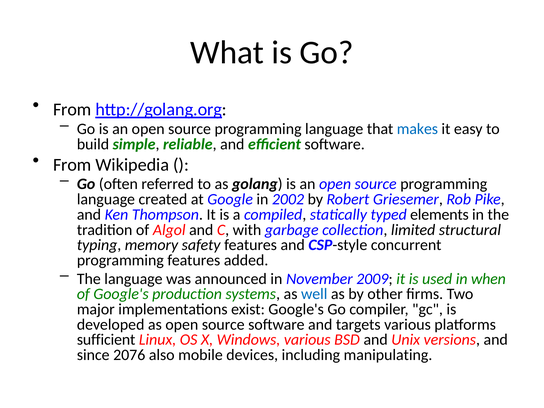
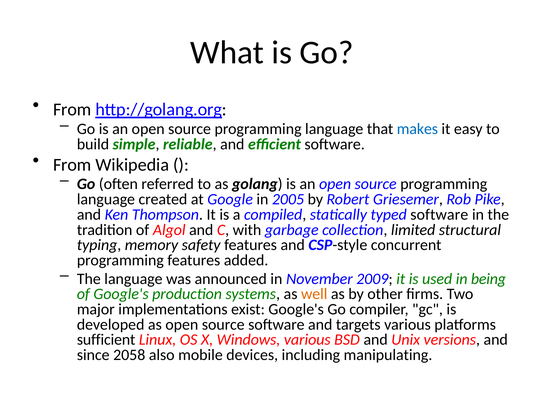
2002: 2002 -> 2005 (288, 199)
typed elements: elements -> software (439, 215)
when: when -> being (488, 279)
well colour: blue -> orange (314, 294)
2076: 2076 -> 2058 (129, 355)
